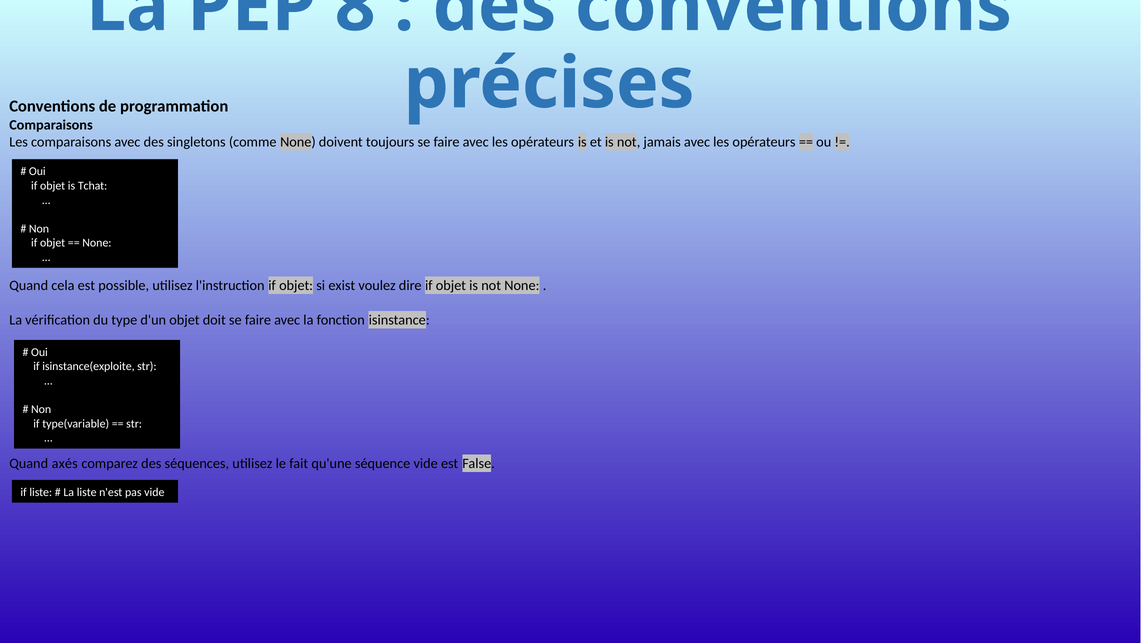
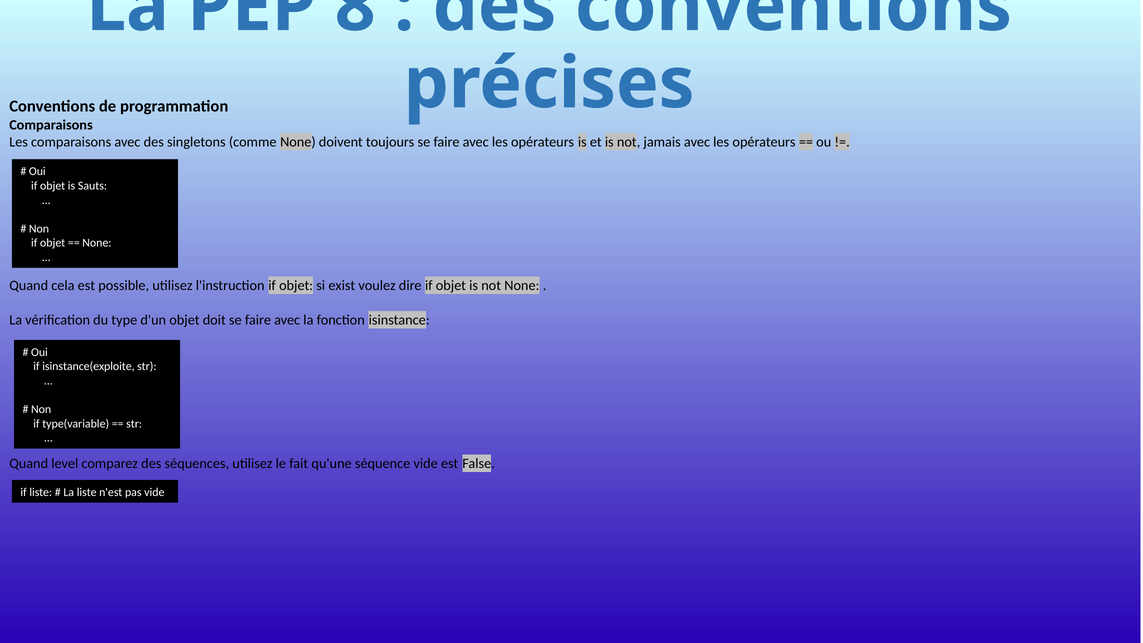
Tchat: Tchat -> Sauts (93, 186)
axés: axés -> level (65, 463)
